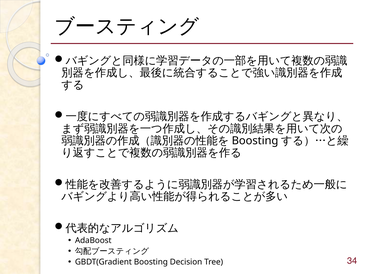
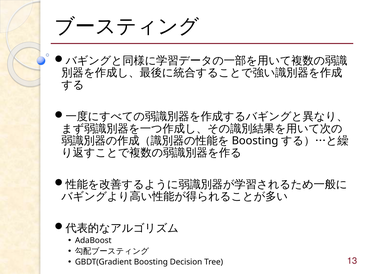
34: 34 -> 13 (352, 261)
